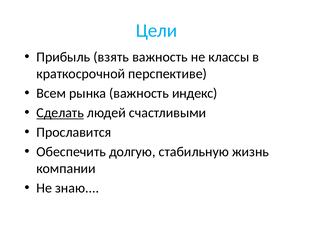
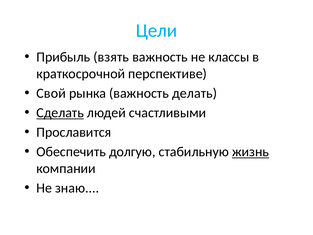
Всем: Всем -> Свой (51, 93)
индекс: индекс -> делать (195, 93)
жизнь underline: none -> present (251, 152)
